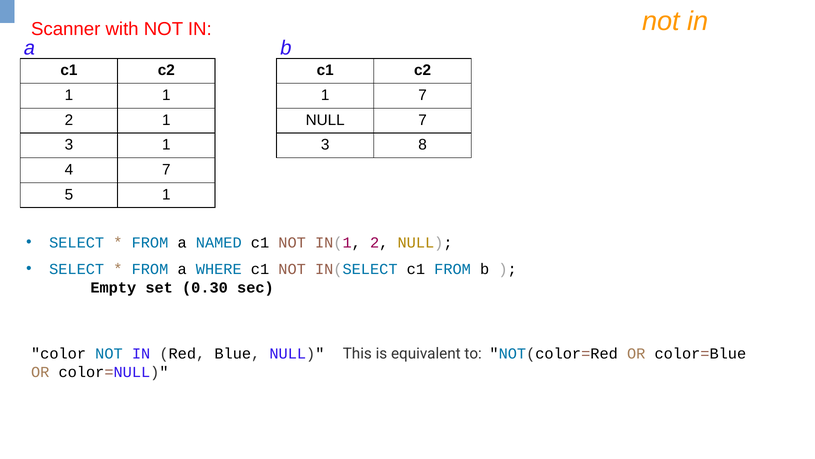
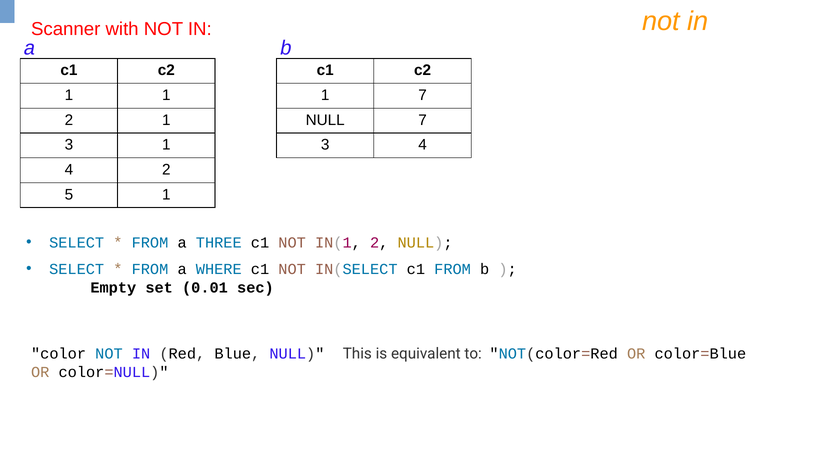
3 8: 8 -> 4 (423, 145)
4 7: 7 -> 2 (166, 169)
NAMED: NAMED -> THREE (219, 242)
0.30: 0.30 -> 0.01 (205, 287)
